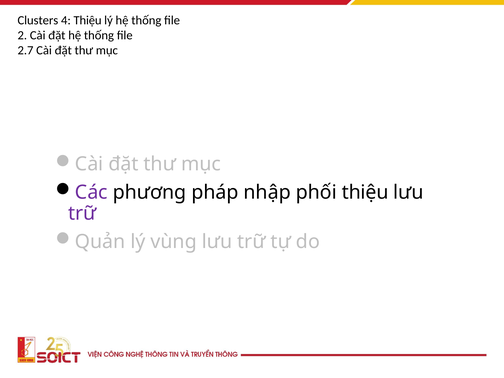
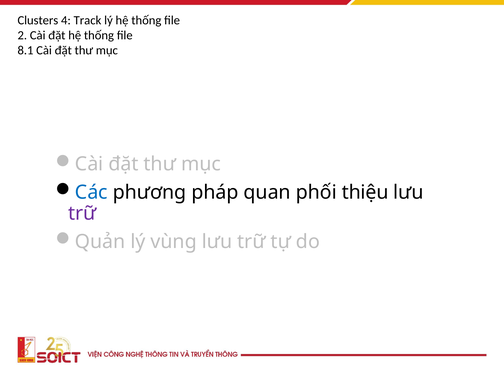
4 Thiệu: Thiệu -> Track (87, 20)
2.7: 2.7 -> 8.1 (25, 50)
Các colour: purple -> blue (91, 192)
nhập: nhập -> quan (267, 192)
